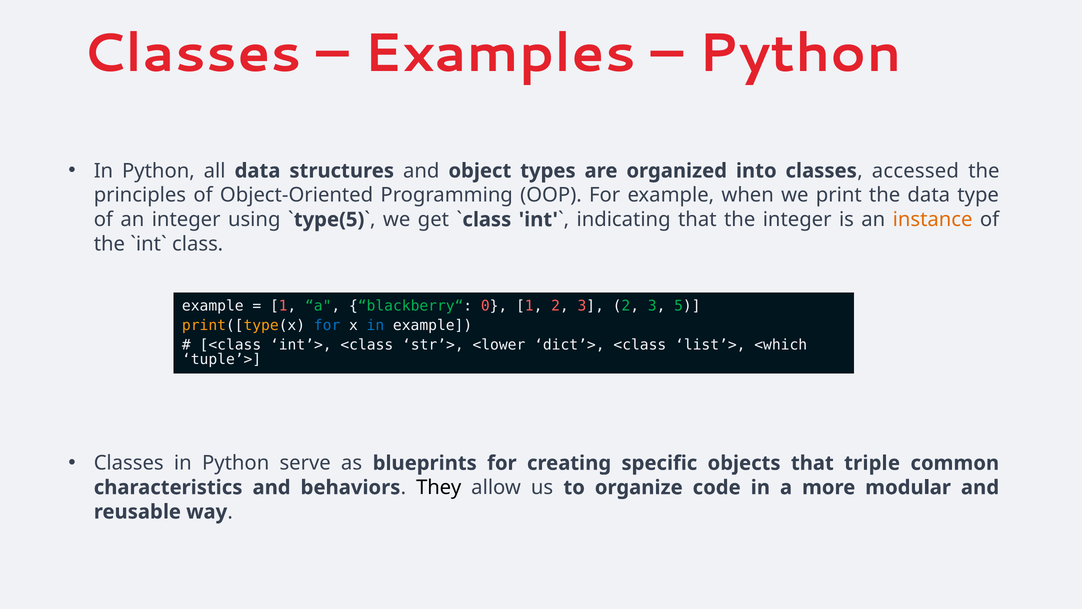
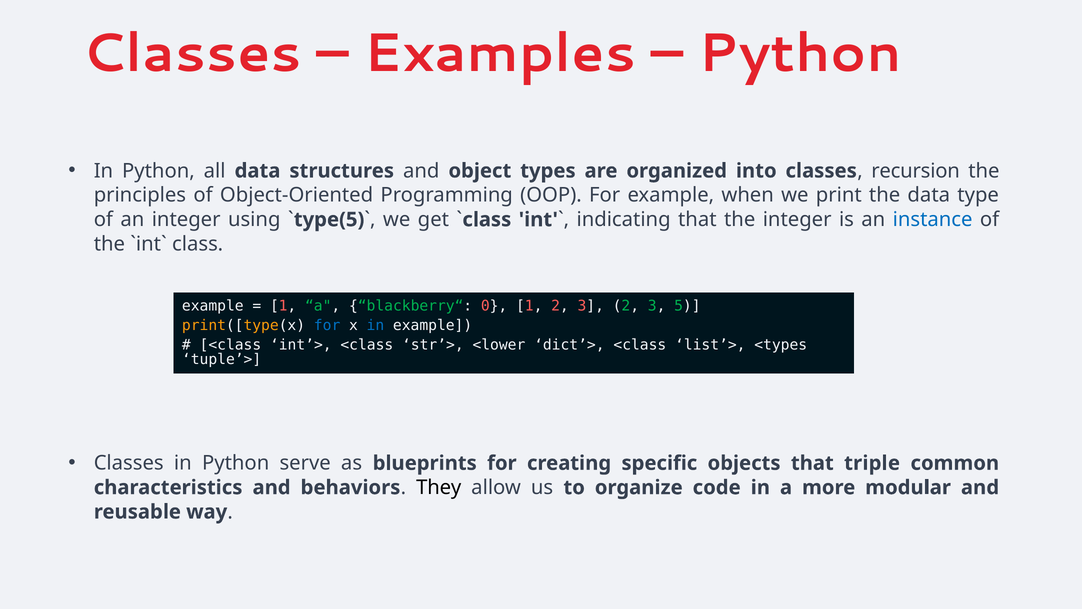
accessed: accessed -> recursion (916, 171)
instance colour: orange -> blue (933, 219)
<which: <which -> <types (781, 345)
